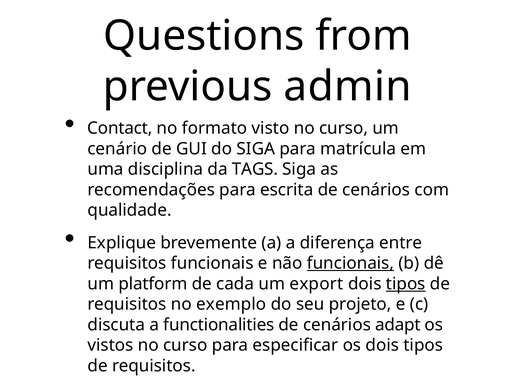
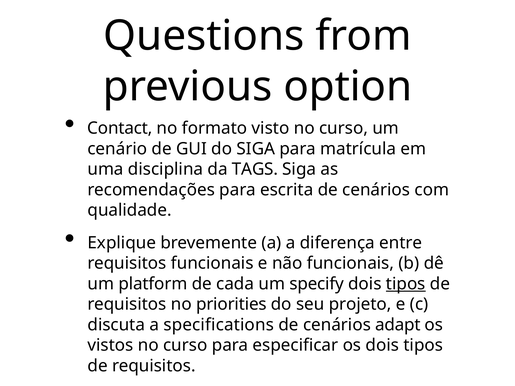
admin: admin -> option (348, 87)
funcionais underline: present -> none (350, 263)
export: export -> specify (317, 284)
exemplo: exemplo -> priorities (231, 304)
functionalities: functionalities -> specifications (219, 325)
